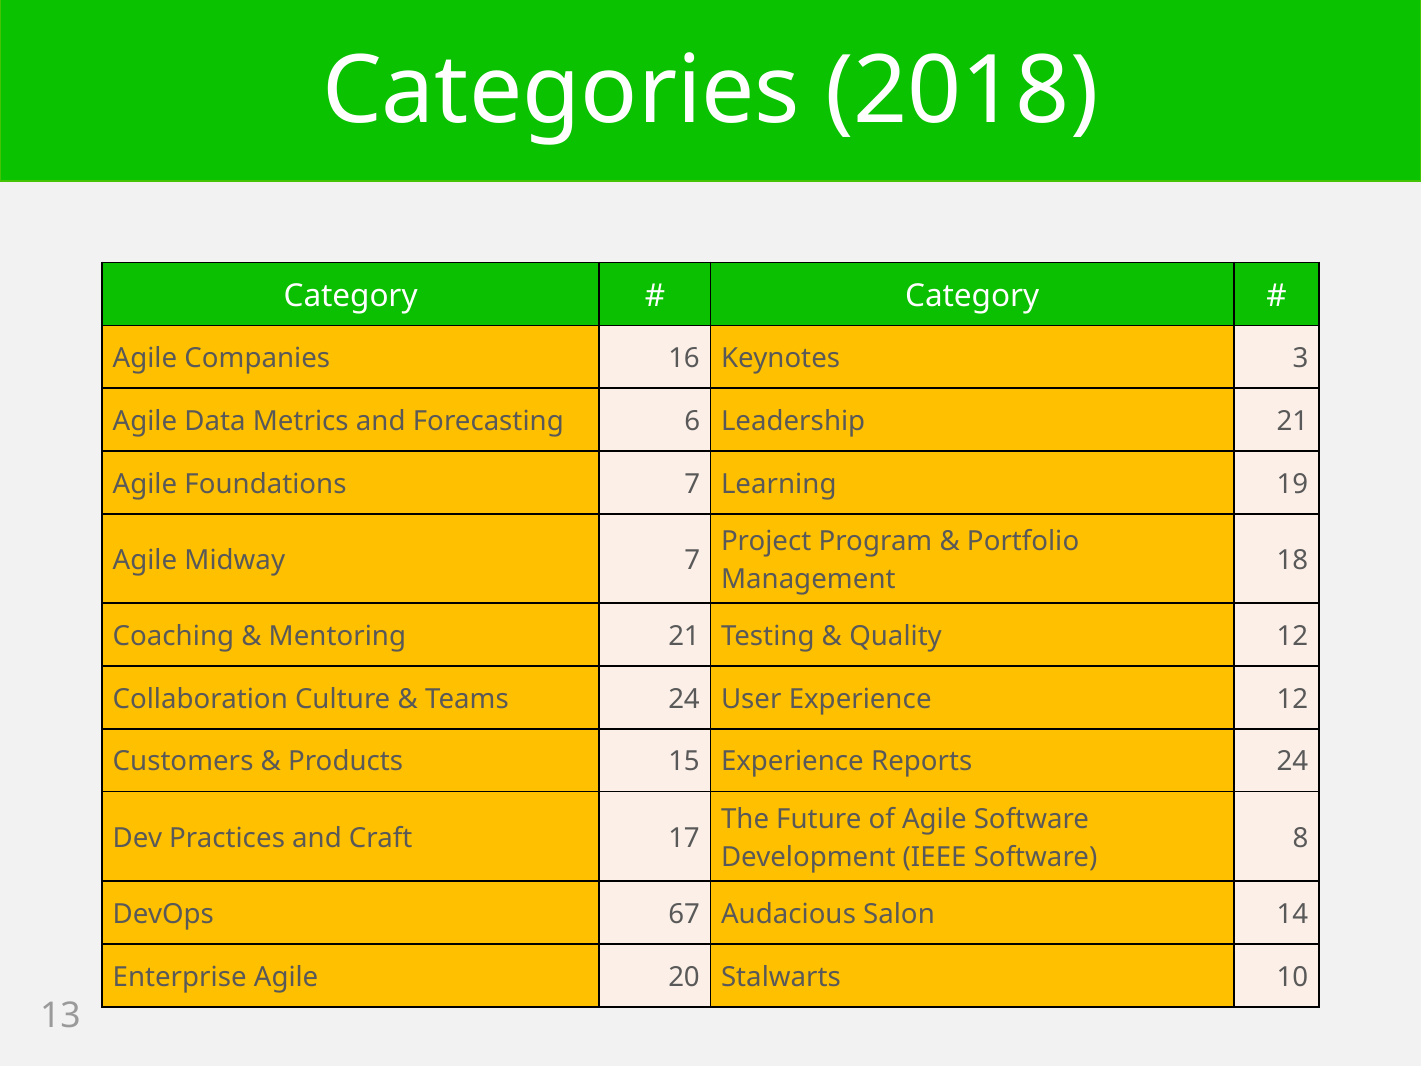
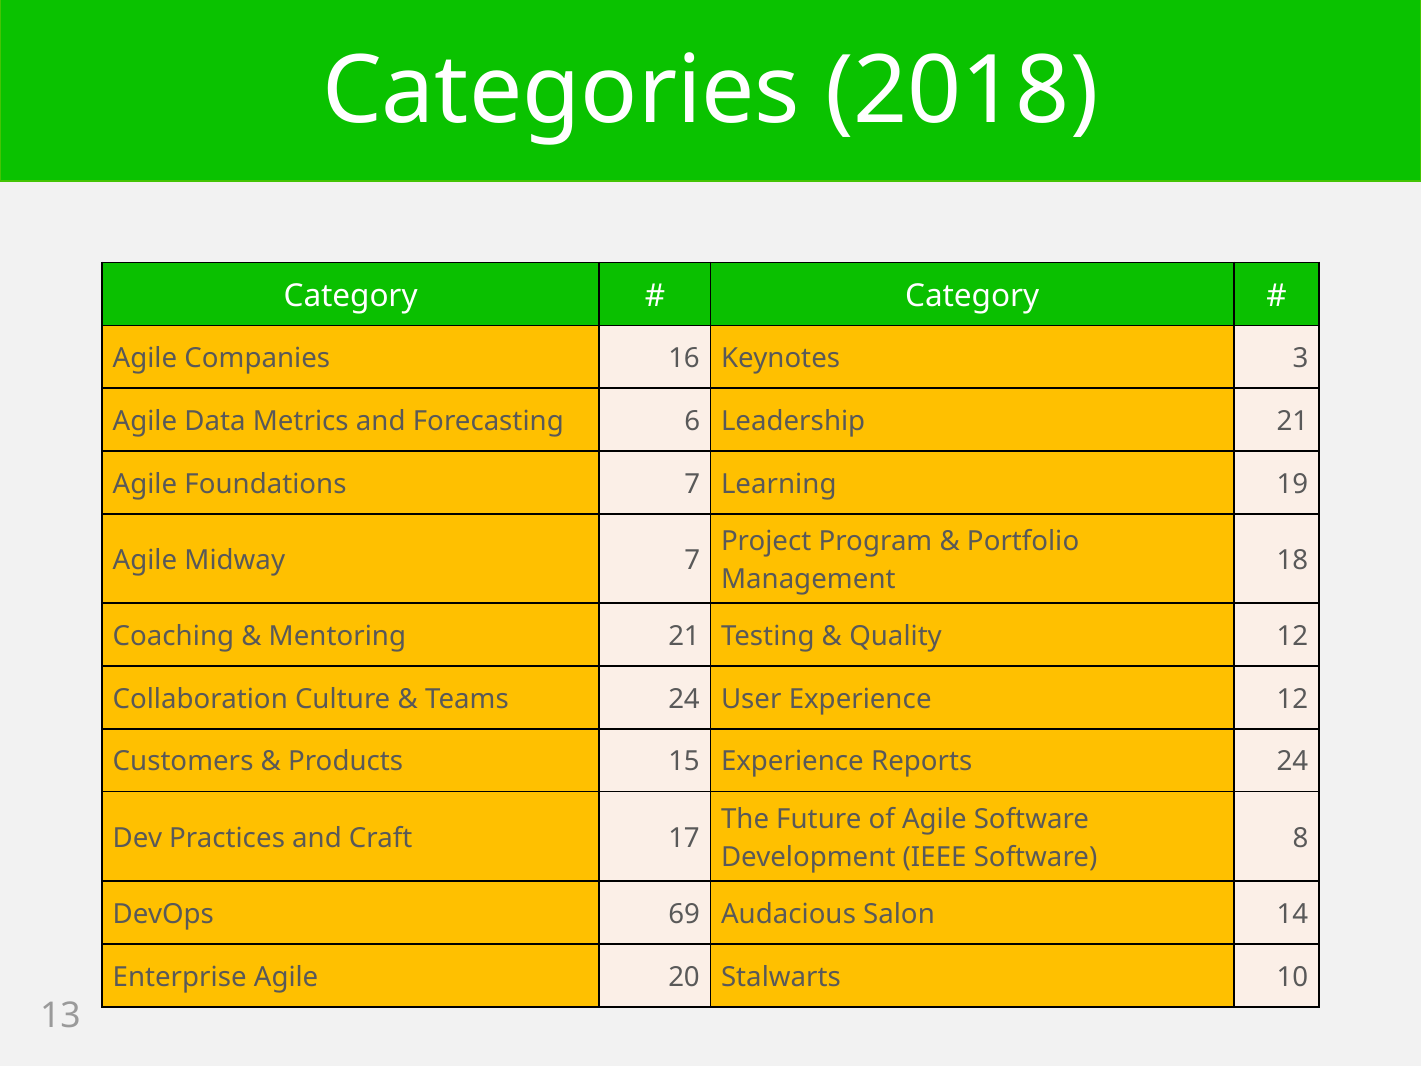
67: 67 -> 69 (684, 914)
